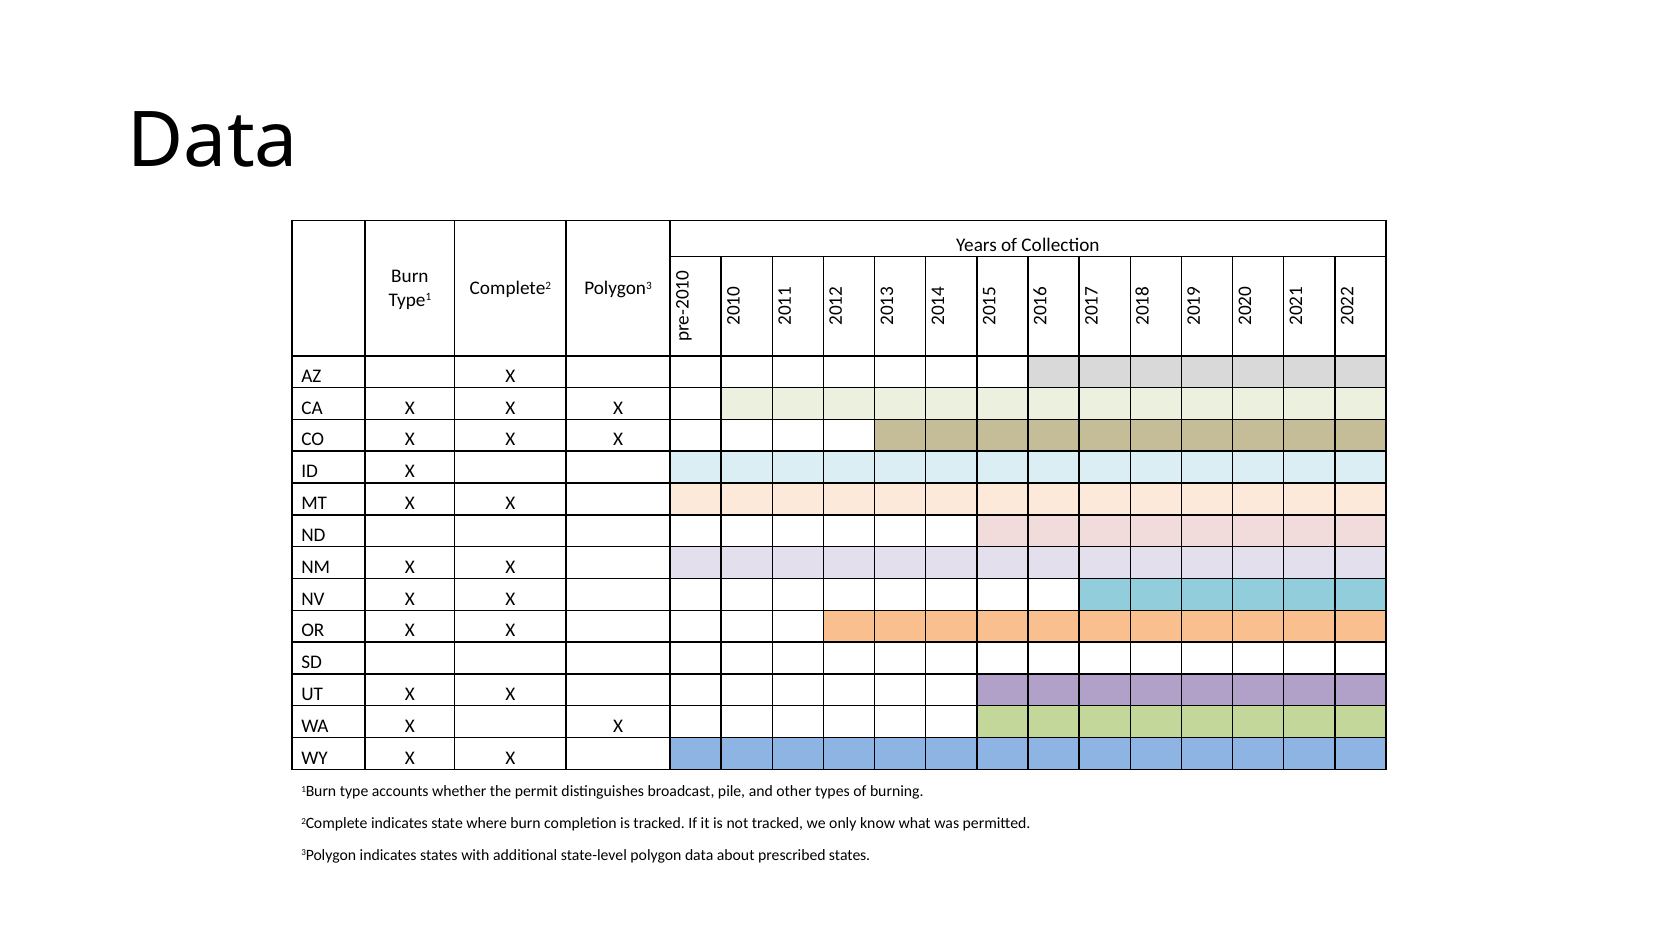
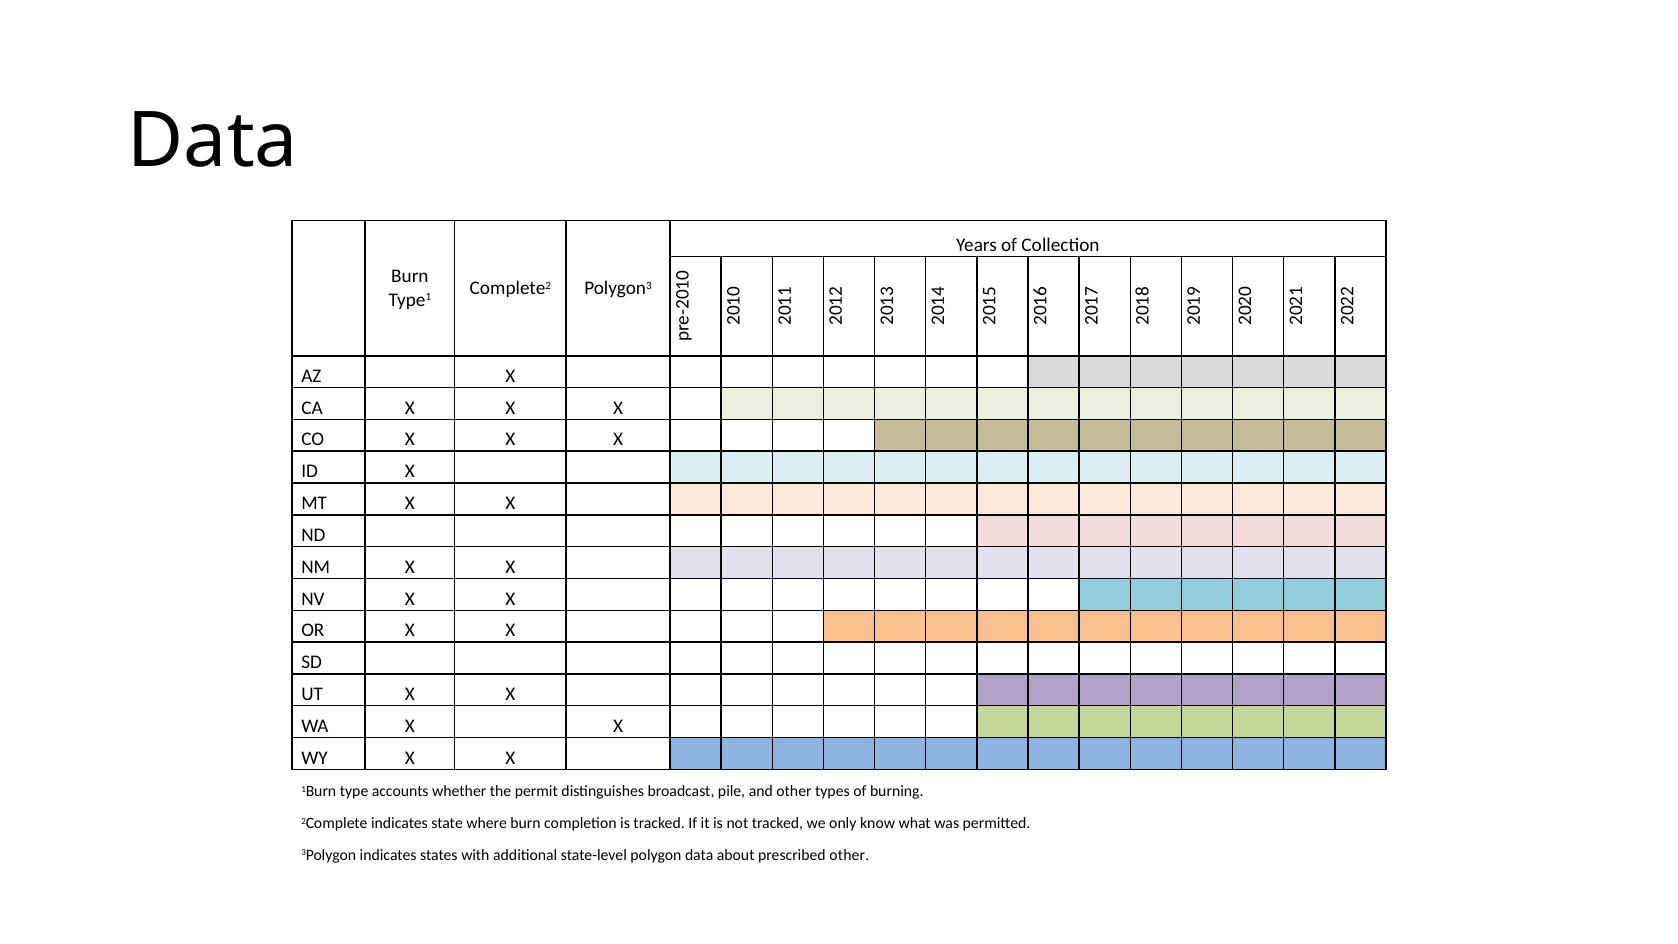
prescribed states: states -> other (849, 855)
